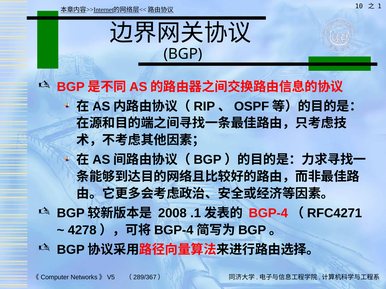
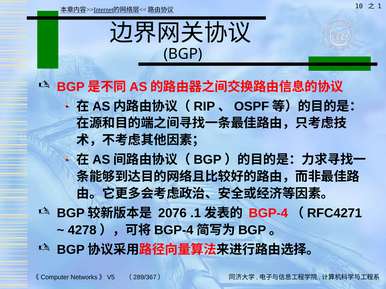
2008: 2008 -> 2076 (172, 213)
